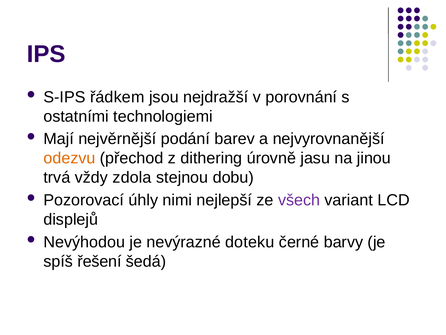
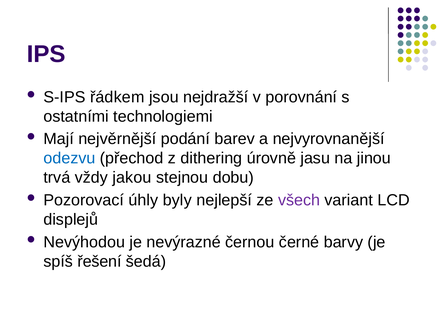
odezvu colour: orange -> blue (69, 158)
zdola: zdola -> jakou (132, 177)
nimi: nimi -> byly (177, 200)
doteku: doteku -> černou (250, 242)
